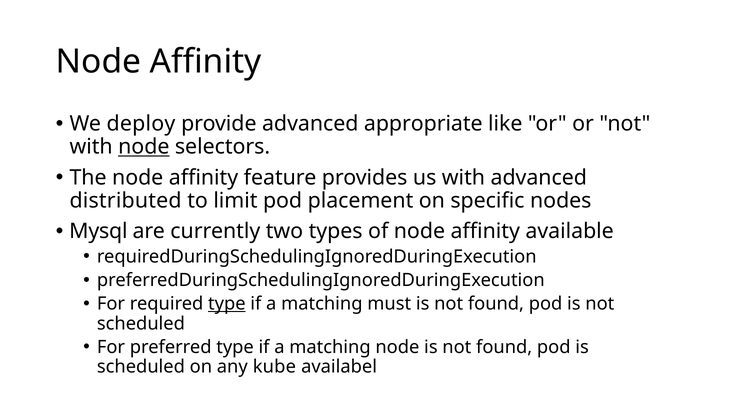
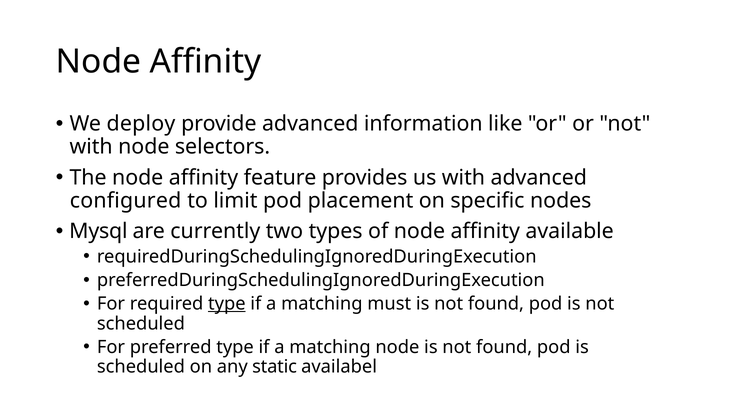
appropriate: appropriate -> information (423, 124)
node underline: present -> none (144, 147)
distributed: distributed -> configured (126, 201)
kube: kube -> static (275, 367)
